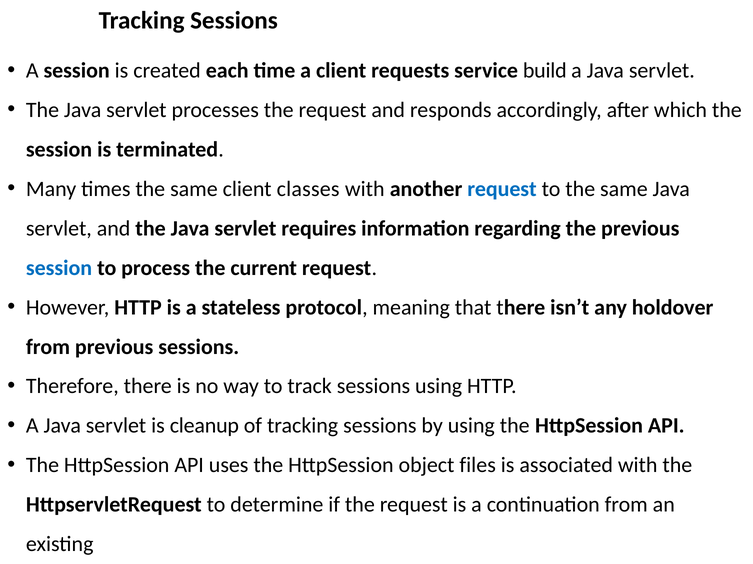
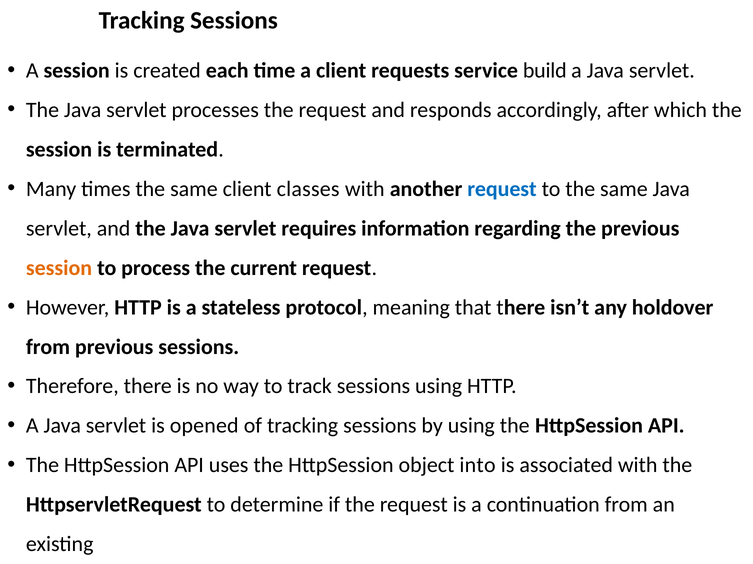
session colour: blue -> orange (59, 268)
cleanup: cleanup -> opened (204, 426)
files: files -> into (478, 466)
